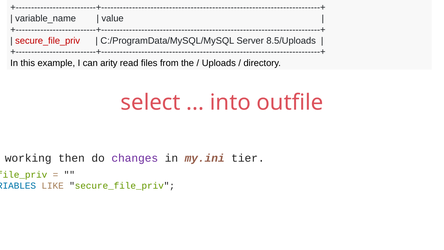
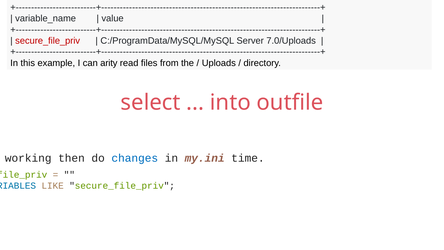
8.5/Uploads: 8.5/Uploads -> 7.0/Uploads (291, 41)
changes colour: purple -> blue (135, 158)
tier: tier -> time (248, 158)
